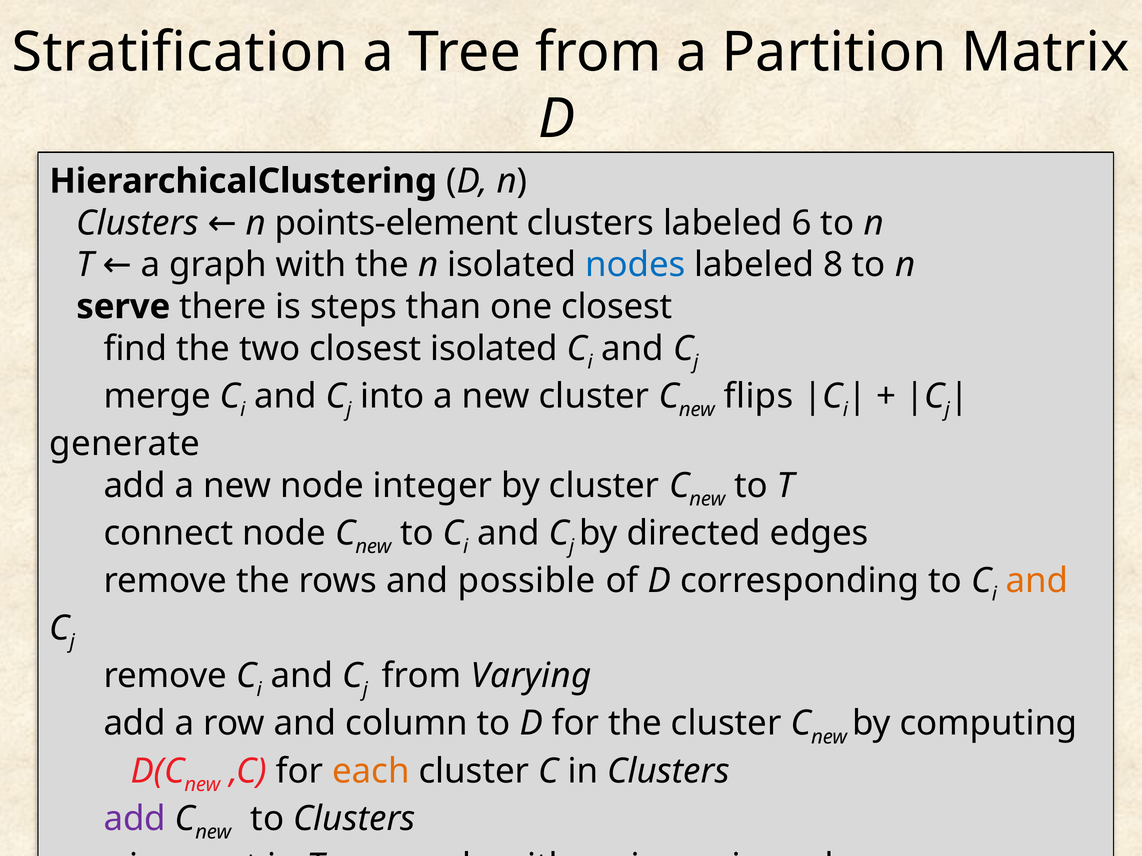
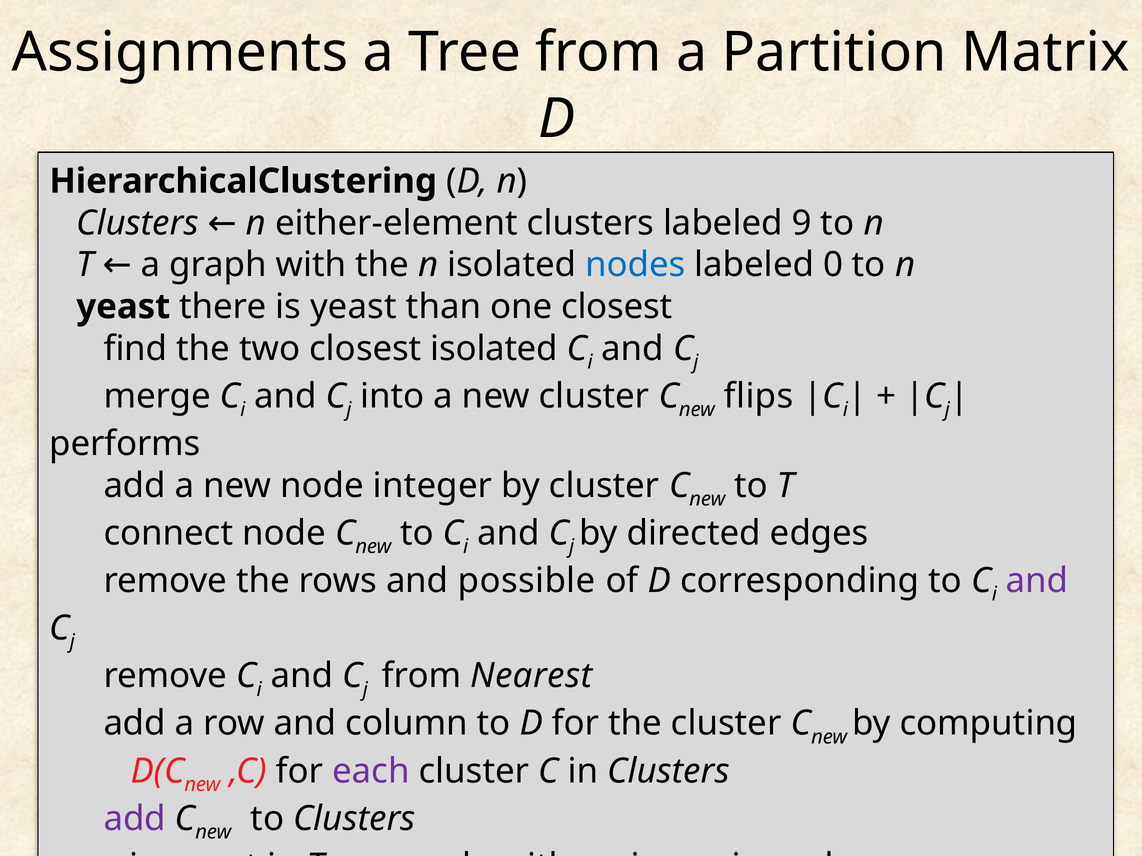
Stratification: Stratification -> Assignments (180, 52)
points-element: points-element -> either-element (396, 223)
6: 6 -> 9 (802, 223)
8: 8 -> 0 (833, 265)
serve: serve -> yeast (123, 307)
is steps: steps -> yeast (353, 307)
generate: generate -> performs (125, 444)
and colour: orange -> purple (1037, 581)
Varying: Varying -> Nearest (531, 676)
each colour: orange -> purple (371, 771)
